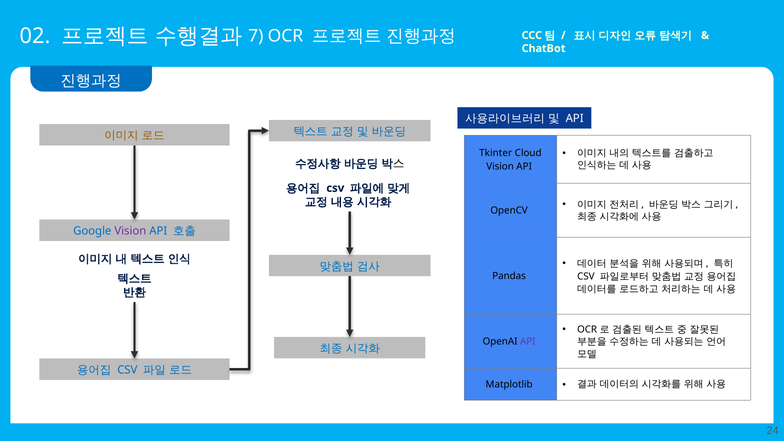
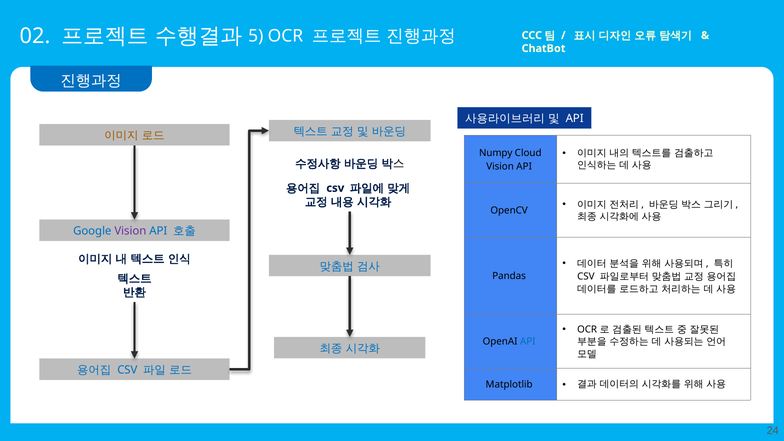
7: 7 -> 5 (256, 36)
Tkinter: Tkinter -> Numpy (496, 153)
API colour: purple -> blue (528, 342)
